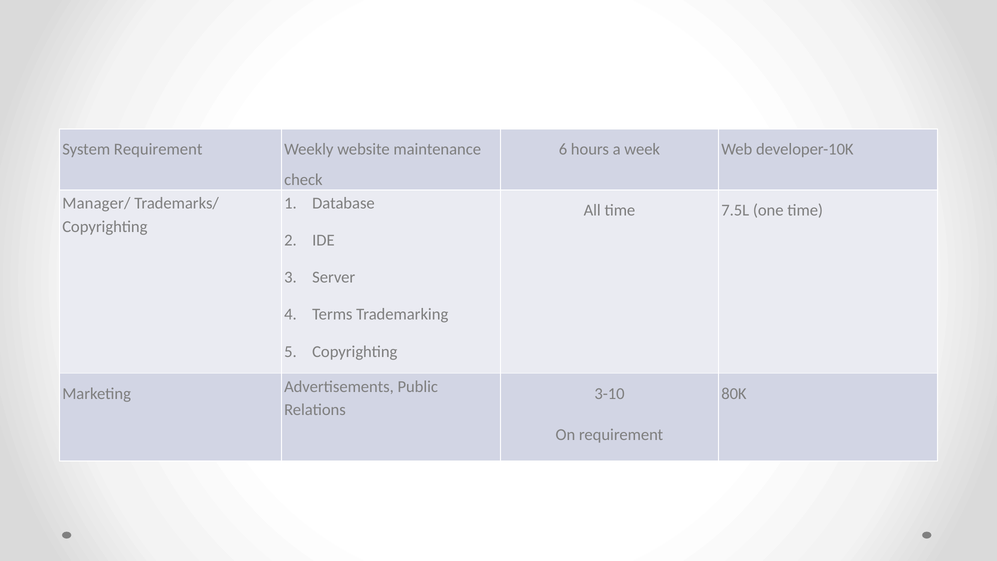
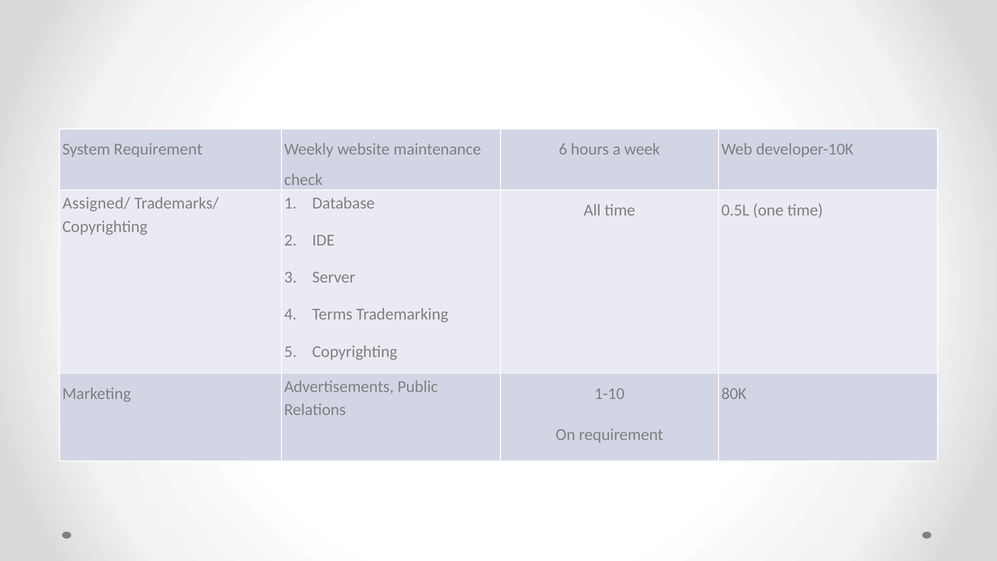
Manager/: Manager/ -> Assigned/ (96, 203)
7.5L: 7.5L -> 0.5L (735, 210)
3-10: 3-10 -> 1-10 (610, 394)
